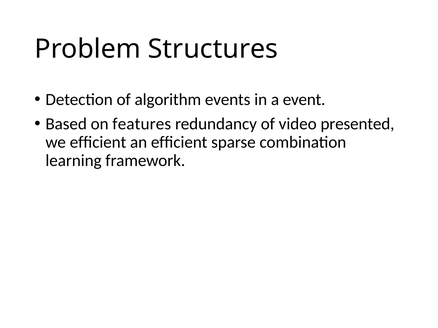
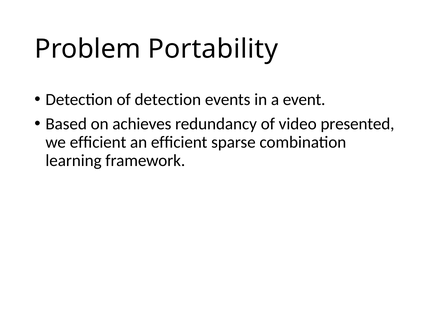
Structures: Structures -> Portability (213, 49)
of algorithm: algorithm -> detection (168, 100)
features: features -> achieves (142, 124)
